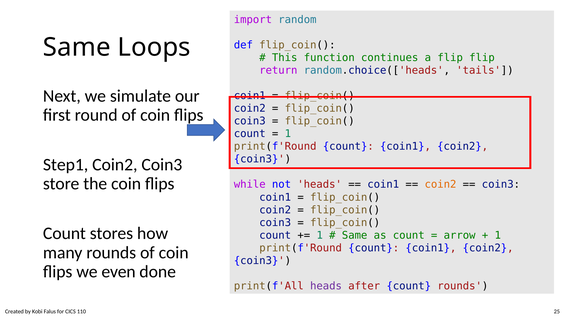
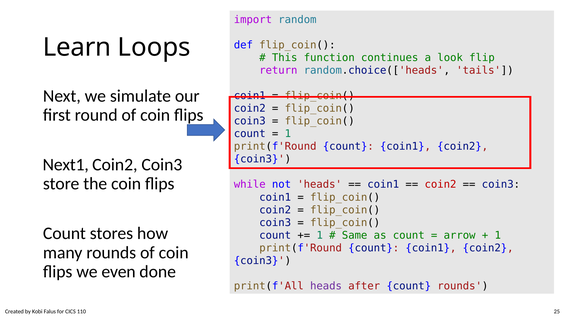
Same: Same -> Learn (77, 47)
a flip: flip -> look (450, 58)
Step1: Step1 -> Next1 (66, 165)
coin2 colour: orange -> red (440, 185)
